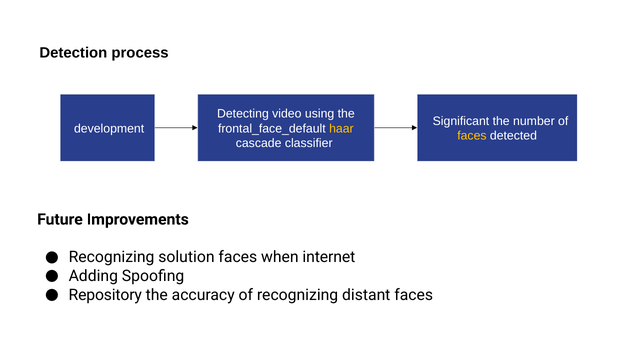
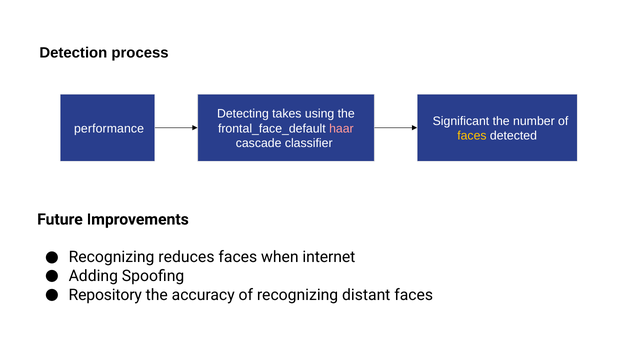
video: video -> takes (287, 114)
development: development -> performance (109, 128)
haar colour: yellow -> pink (341, 128)
solution: solution -> reduces (186, 257)
